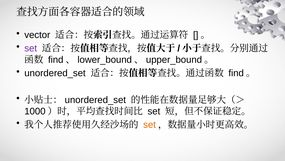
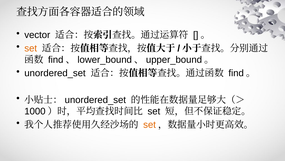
set colour: purple -> orange (31, 48)
